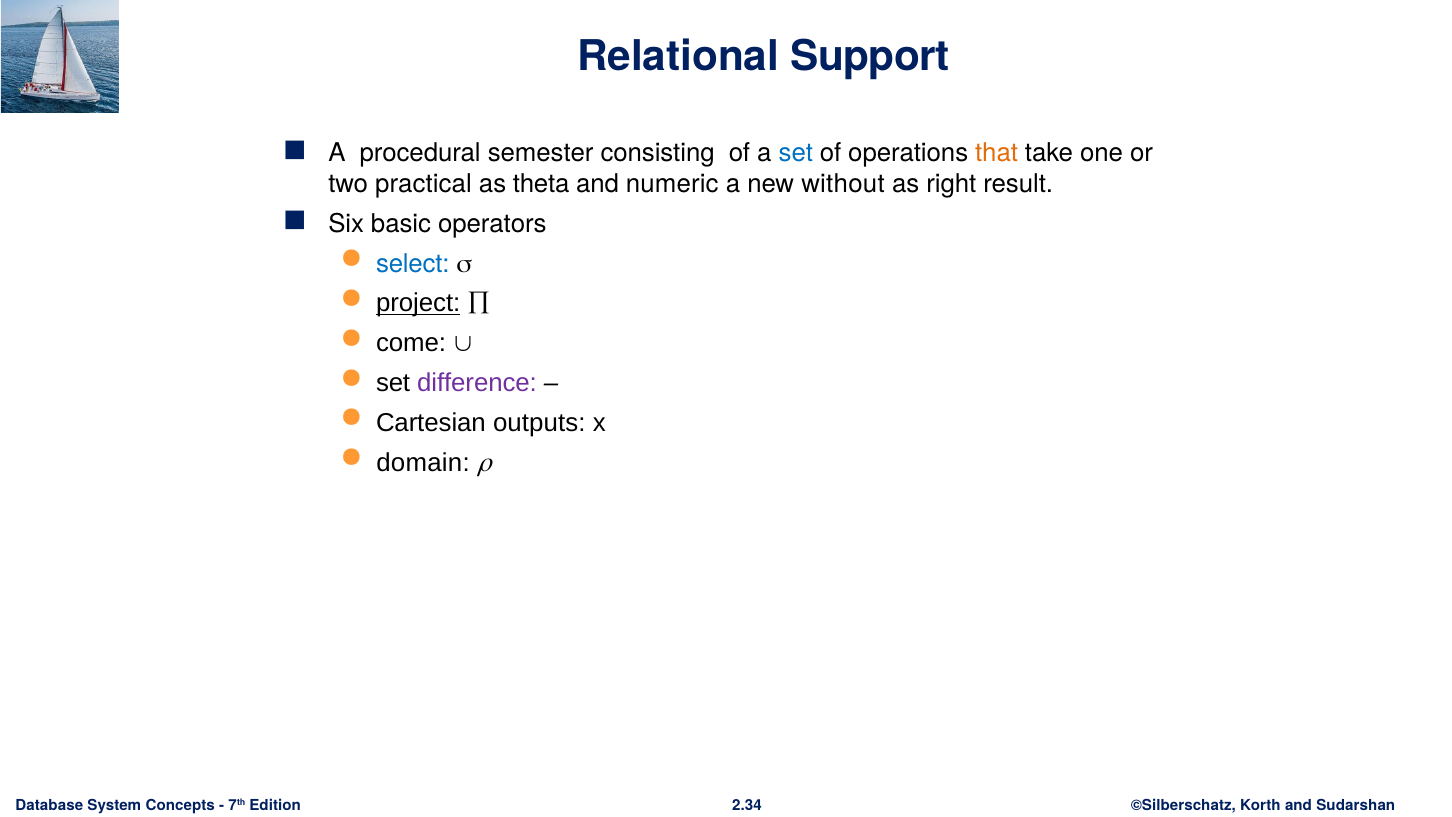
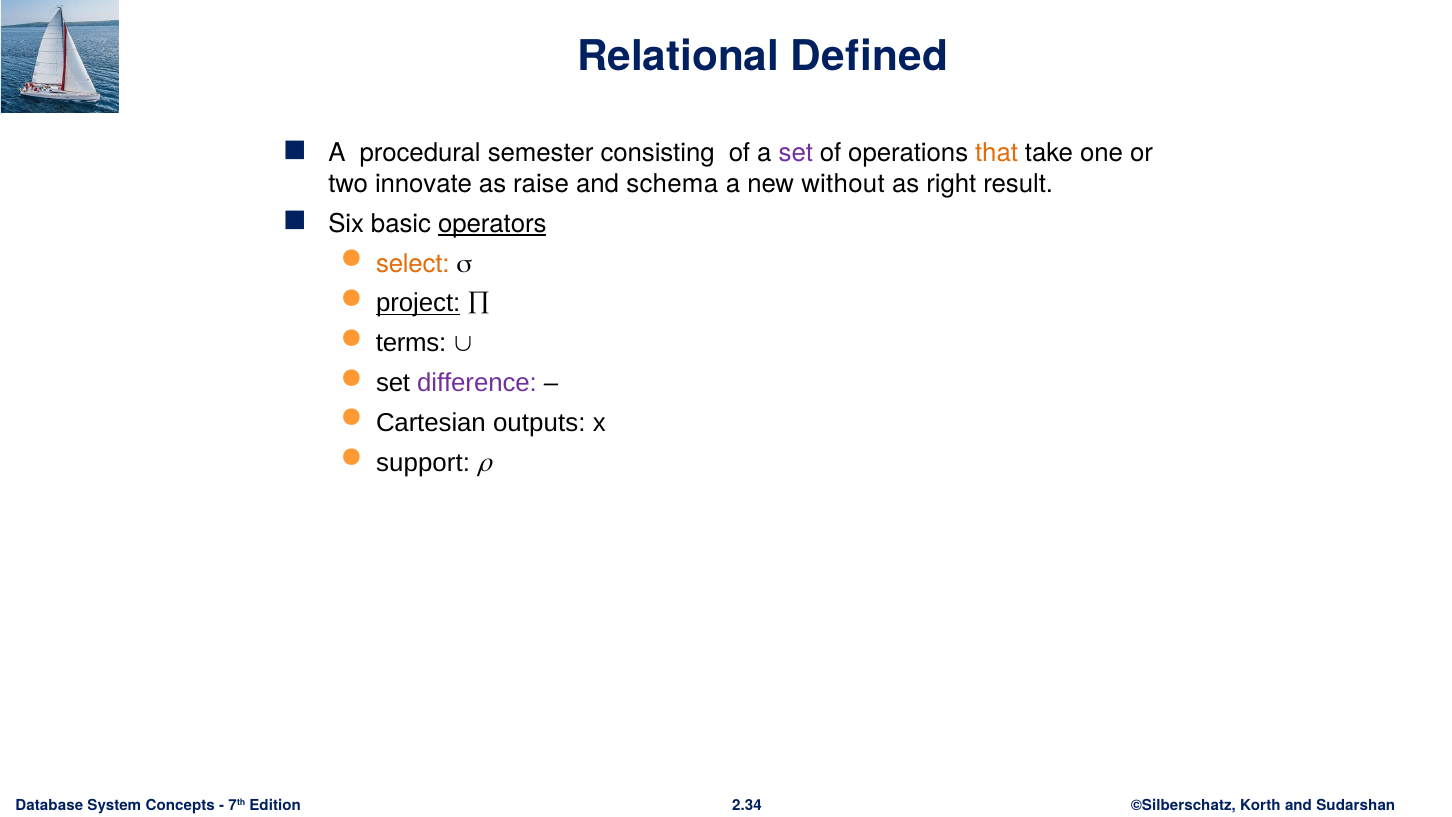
Support: Support -> Defined (870, 57)
set colour: blue -> purple (796, 153)
practical: practical -> innovate (424, 184)
theta: theta -> raise (541, 184)
numeric: numeric -> schema (672, 184)
operators underline: none -> present (492, 224)
select colour: blue -> orange (413, 263)
come: come -> terms (411, 343)
domain: domain -> support (423, 463)
